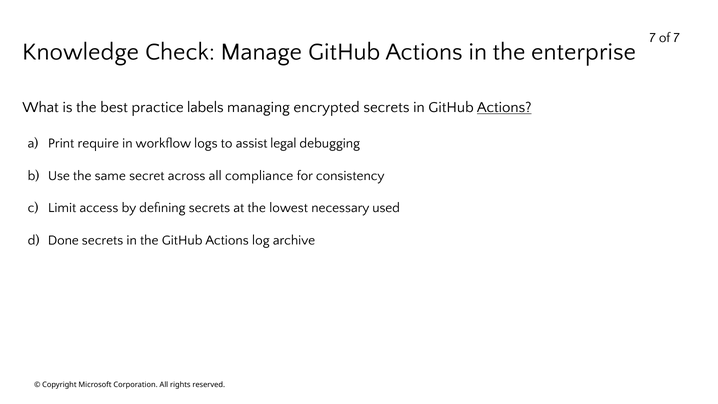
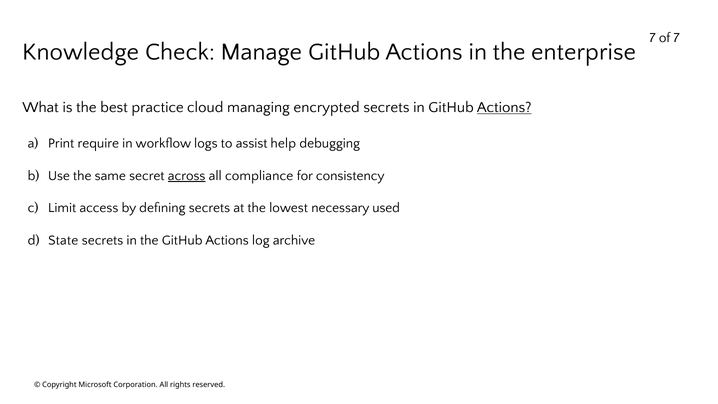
labels: labels -> cloud (205, 107)
legal: legal -> help (283, 143)
across underline: none -> present (187, 176)
Done: Done -> State (63, 240)
